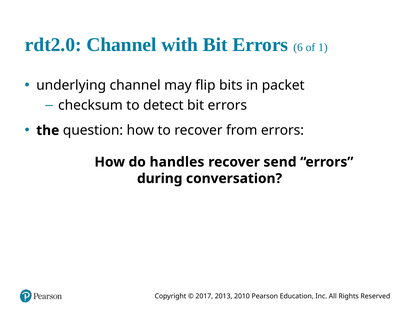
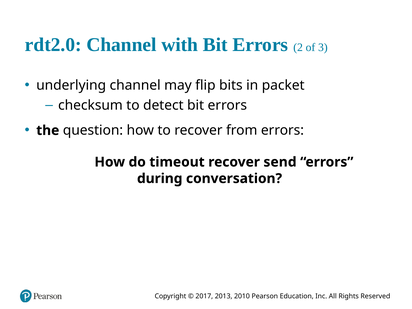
6: 6 -> 2 (298, 47)
1: 1 -> 3 (323, 47)
handles: handles -> timeout (177, 162)
